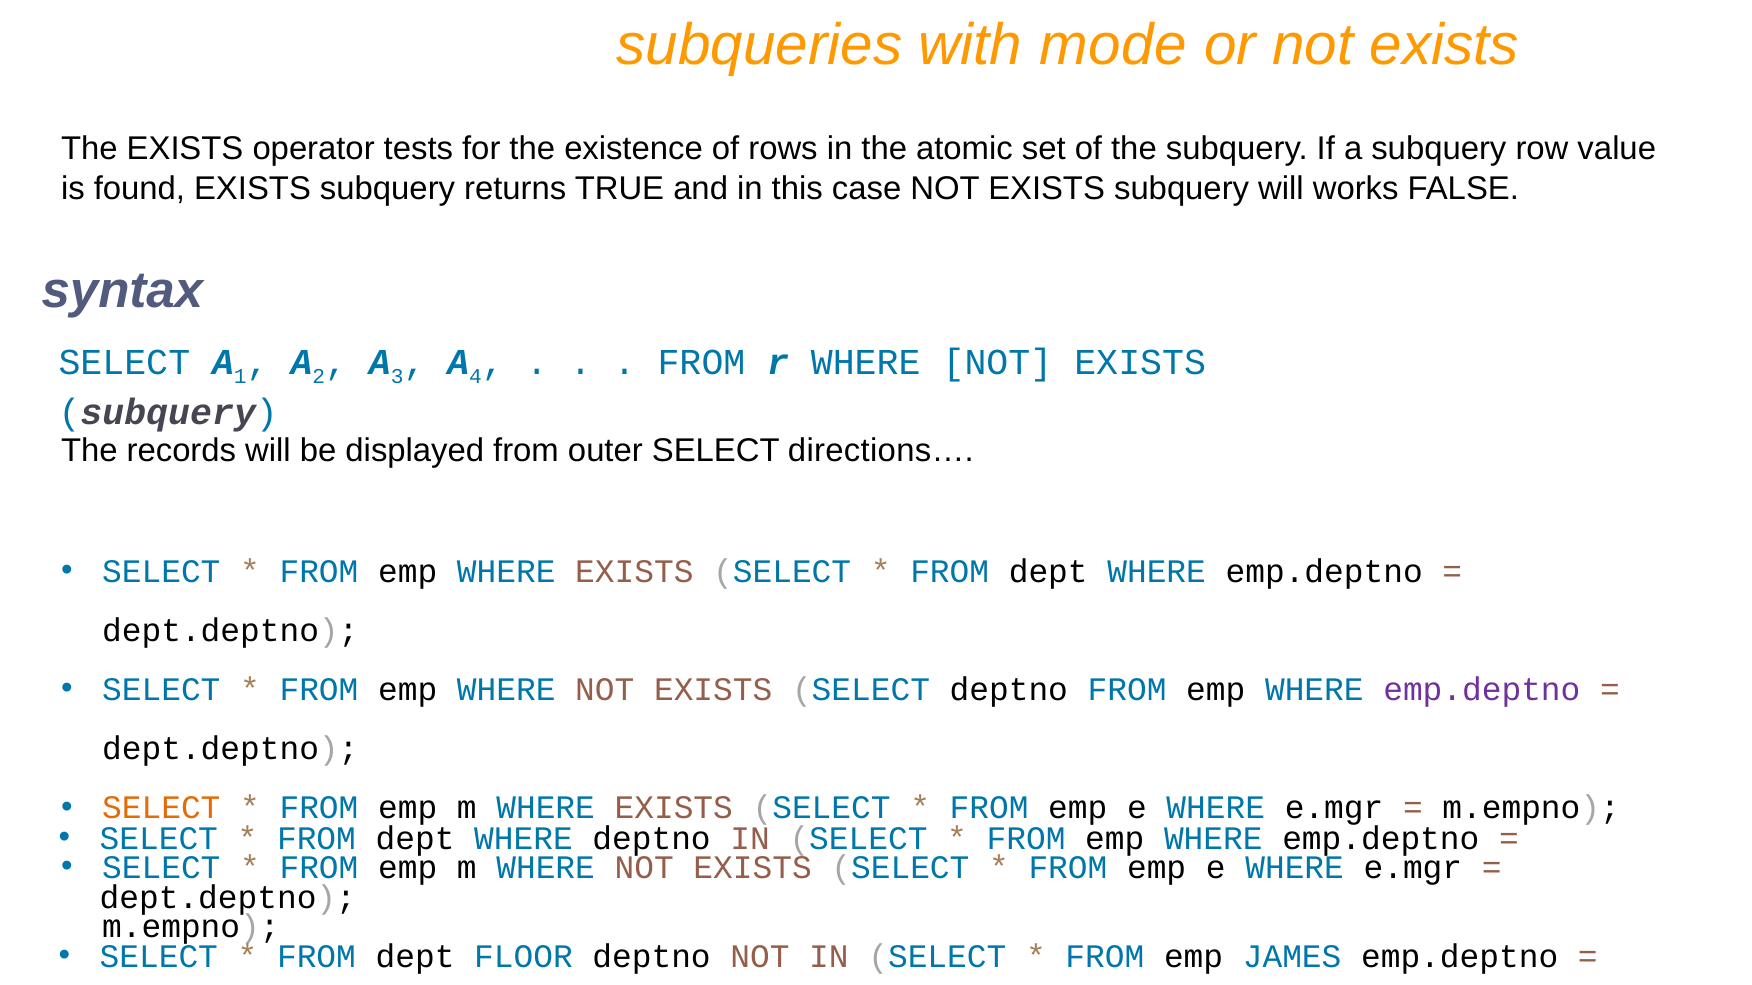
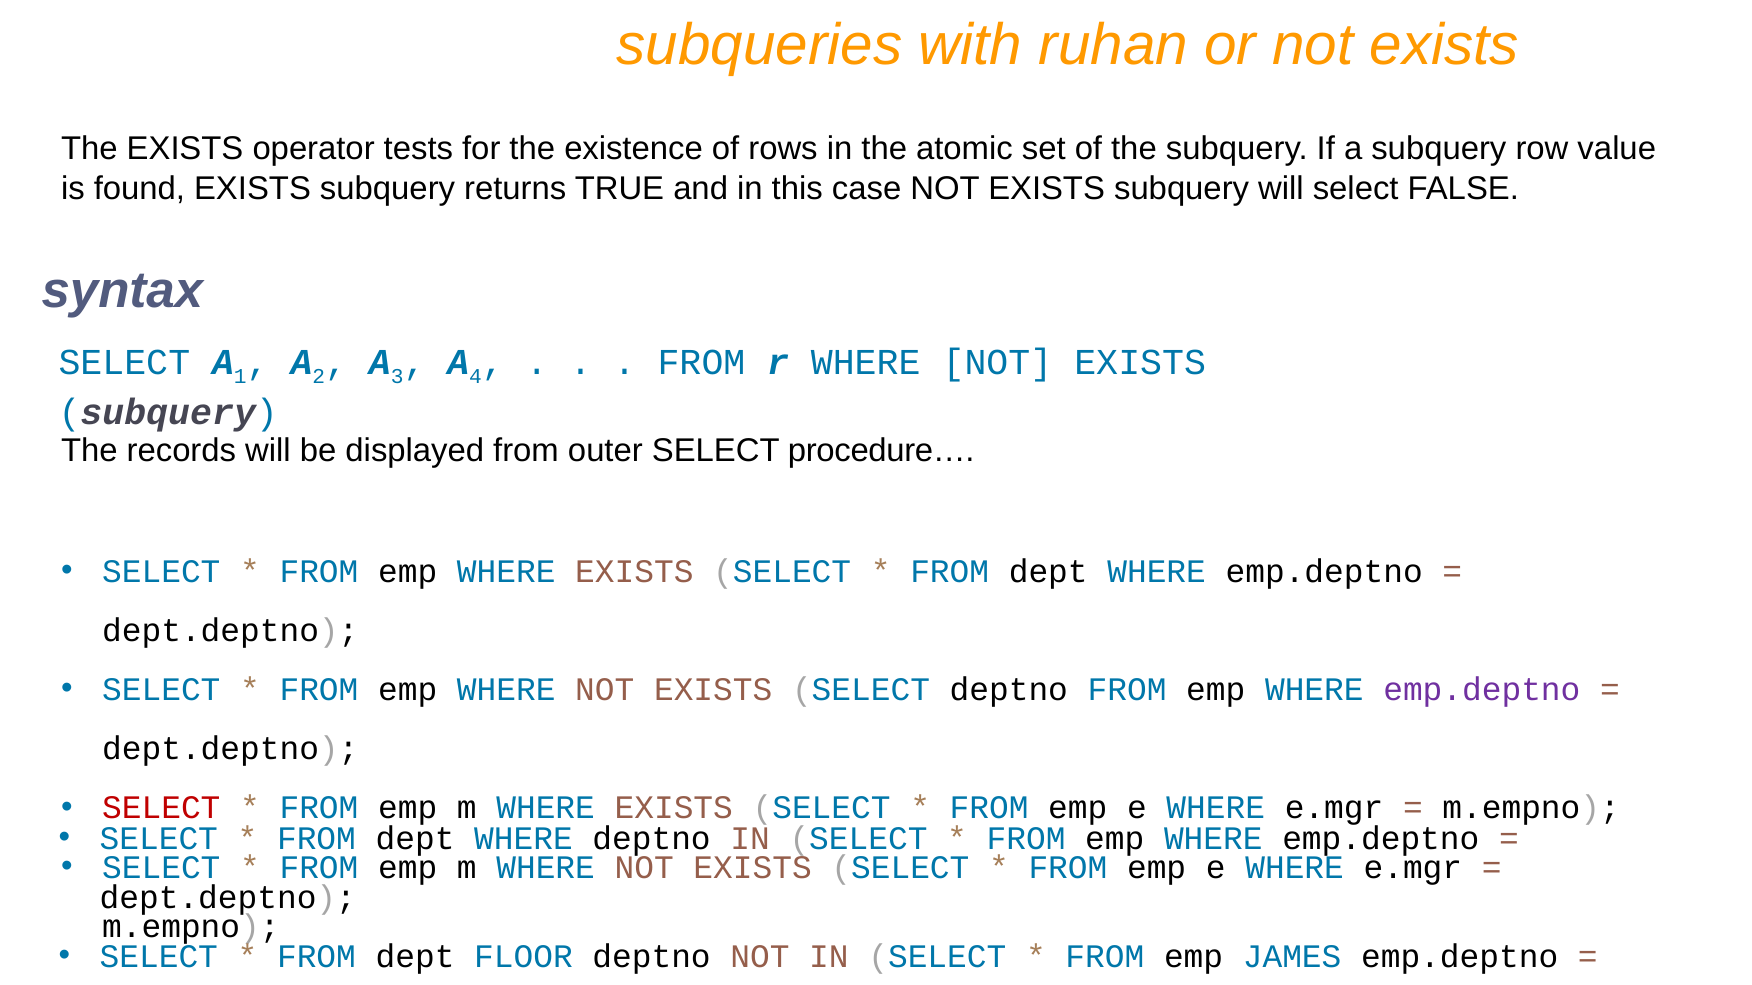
mode: mode -> ruhan (1113, 46)
will works: works -> select (1356, 188)
directions…: directions… -> procedure… (881, 451)
SELECT colour: orange -> red (161, 808)
